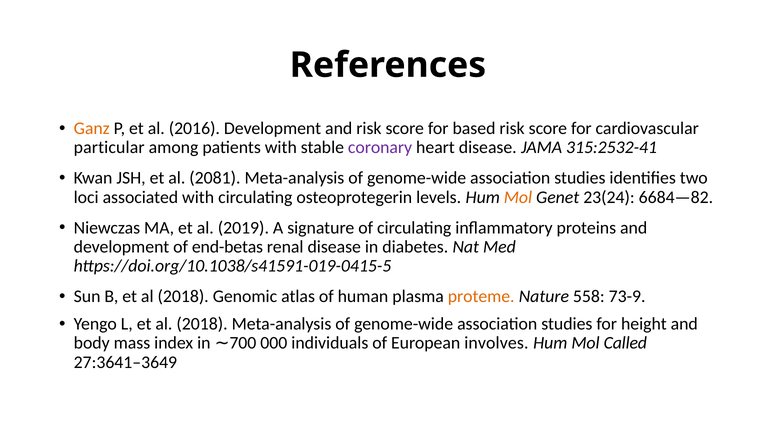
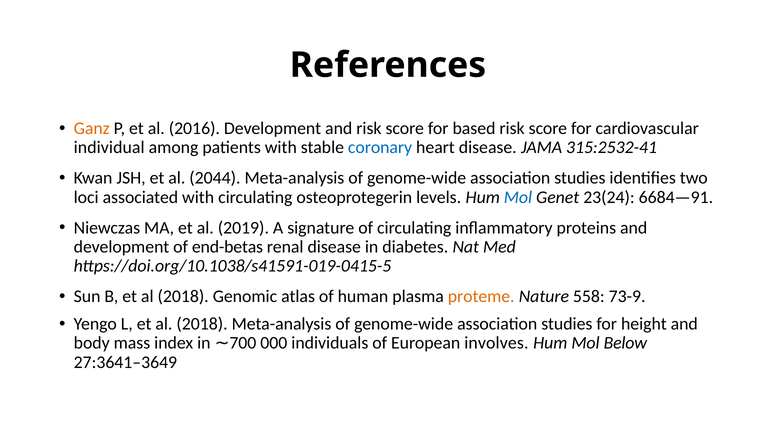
particular: particular -> individual (109, 148)
coronary colour: purple -> blue (380, 148)
2081: 2081 -> 2044 (215, 178)
Mol colour: orange -> blue (518, 198)
6684—82: 6684—82 -> 6684—91 (676, 198)
Called: Called -> Below (625, 343)
